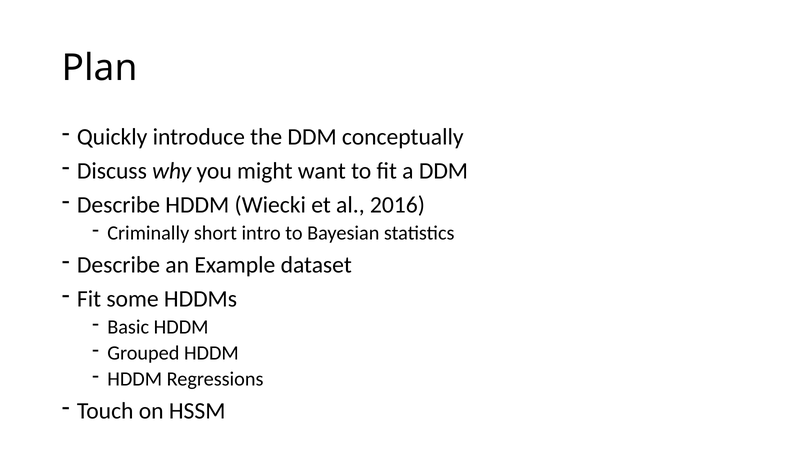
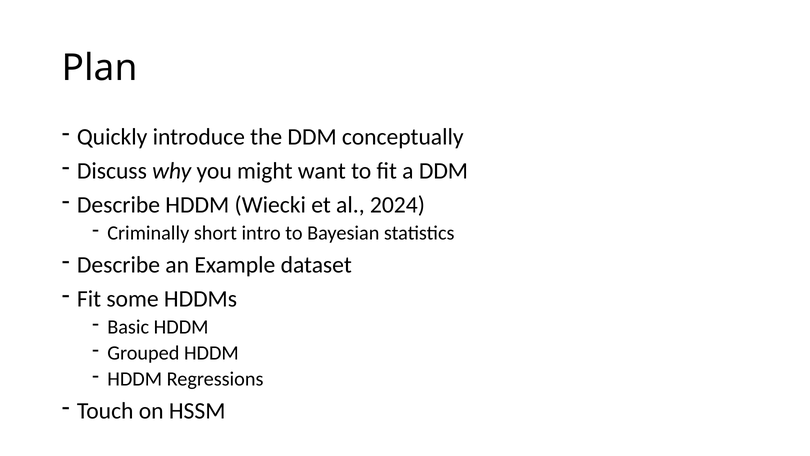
2016: 2016 -> 2024 (397, 205)
